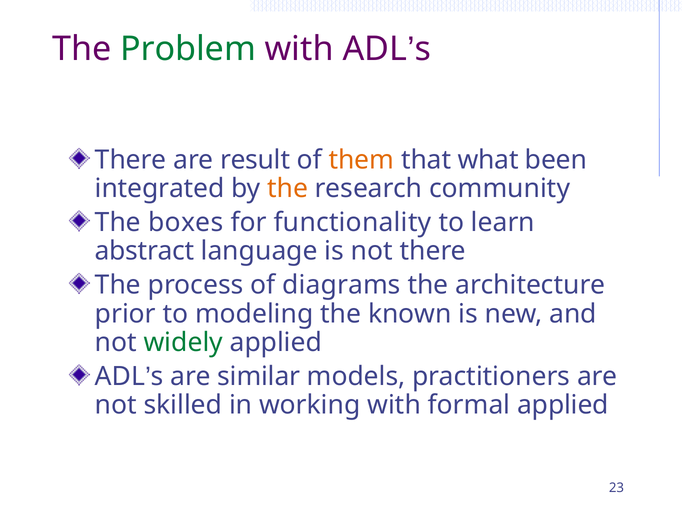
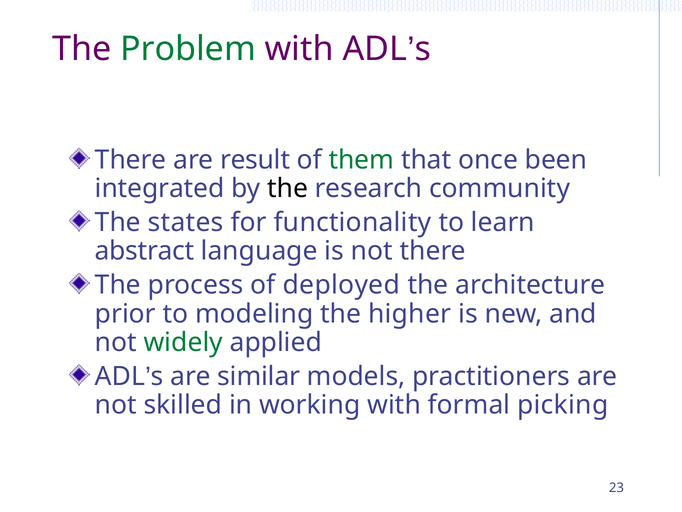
them colour: orange -> green (361, 160)
what: what -> once (488, 160)
the colour: orange -> black (288, 188)
boxes: boxes -> states (186, 222)
diagrams: diagrams -> deployed (341, 285)
known: known -> higher (410, 314)
formal applied: applied -> picking (563, 405)
